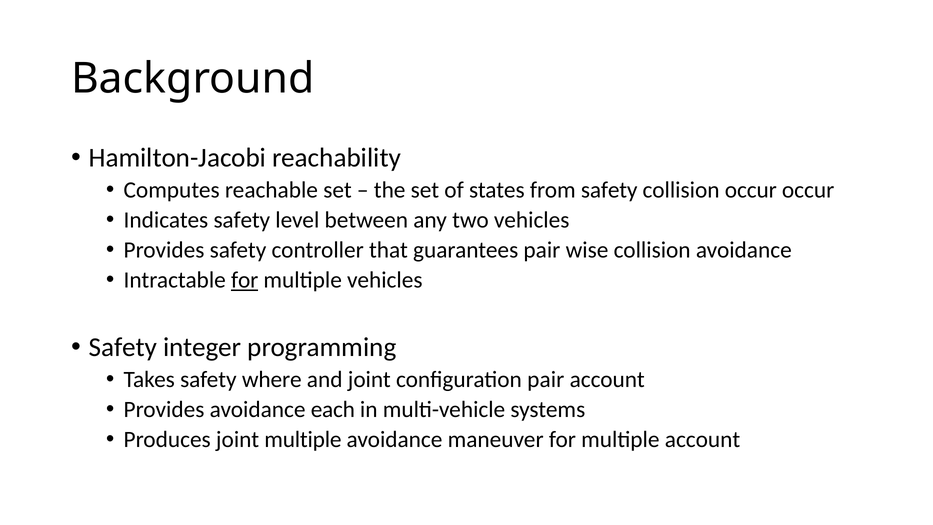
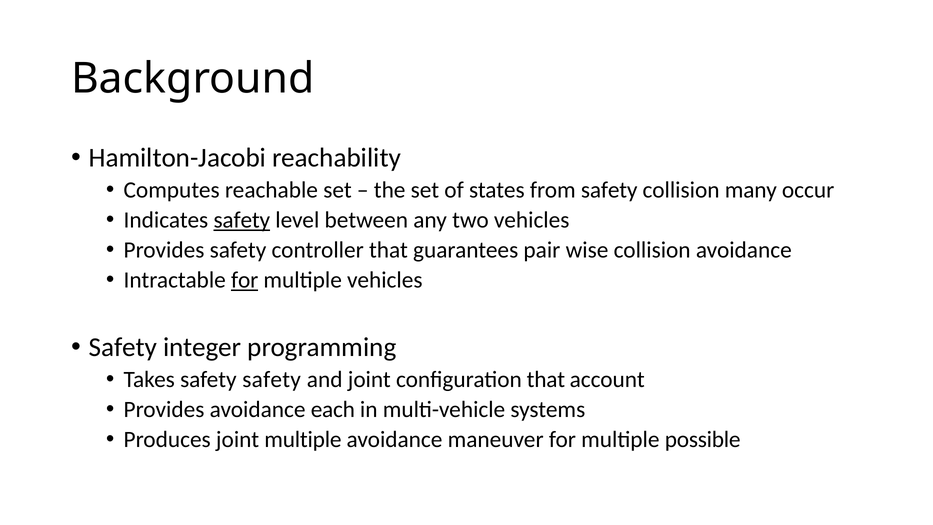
collision occur: occur -> many (751, 190)
safety underline: none -> present (242, 220)
safety where: where -> safety (272, 379)
configuration pair: pair -> that (546, 379)
multiple account: account -> possible (703, 439)
